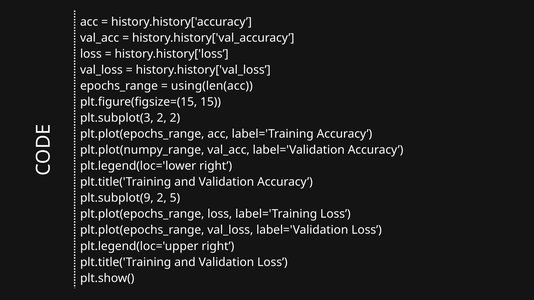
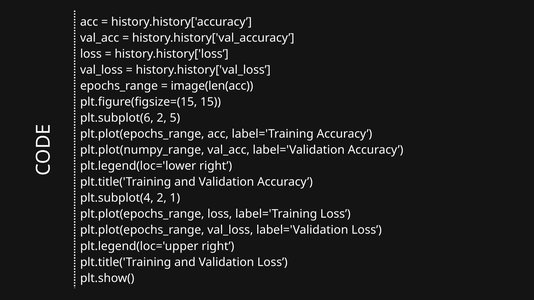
using(len(acc: using(len(acc -> image(len(acc (212, 86)
plt.subplot(3: plt.subplot(3 -> plt.subplot(6 (117, 118)
2 2: 2 -> 5 (175, 118)
plt.subplot(9: plt.subplot(9 -> plt.subplot(4 (117, 198)
5: 5 -> 1 (175, 198)
